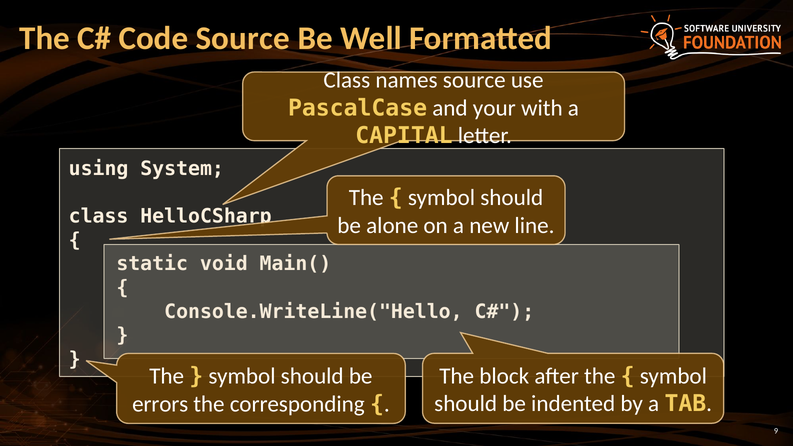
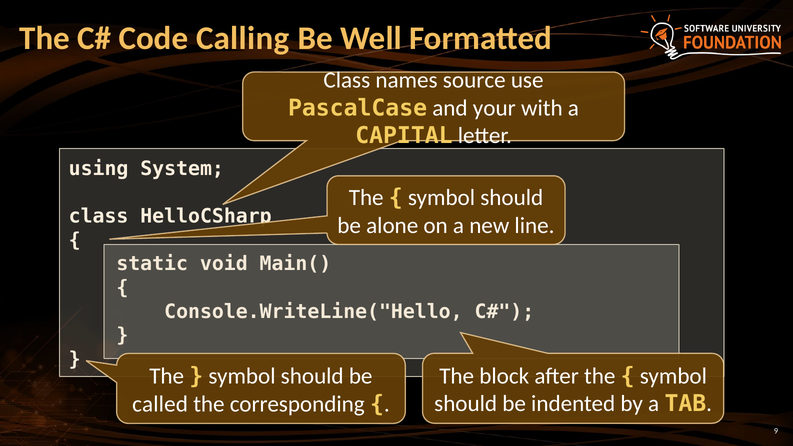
Code Source: Source -> Calling (243, 39)
errors: errors -> called (160, 404)
